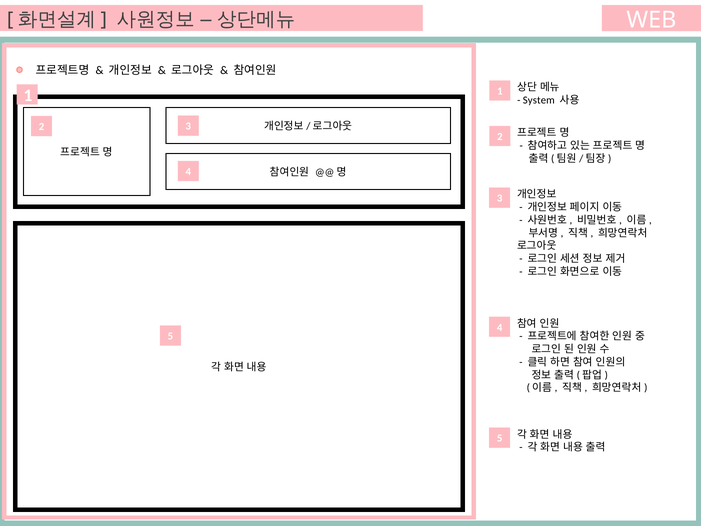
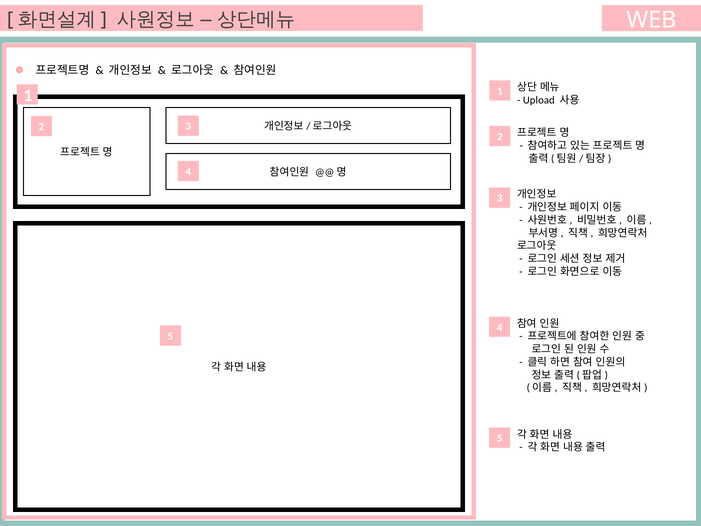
System: System -> Upload (539, 100)
